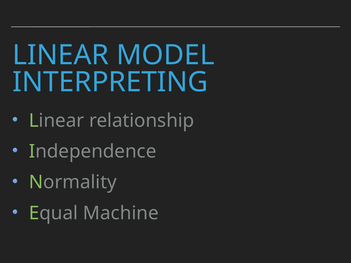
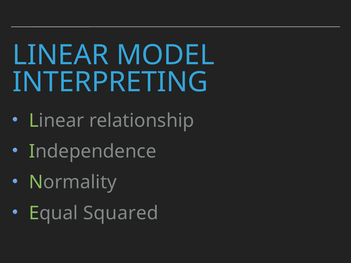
Machine: Machine -> Squared (121, 213)
